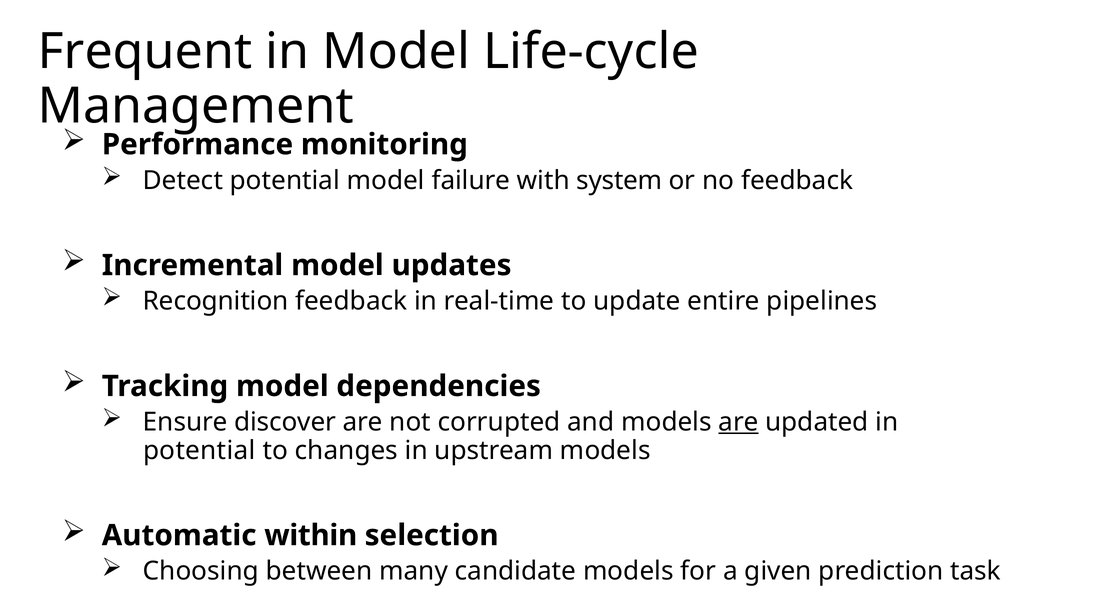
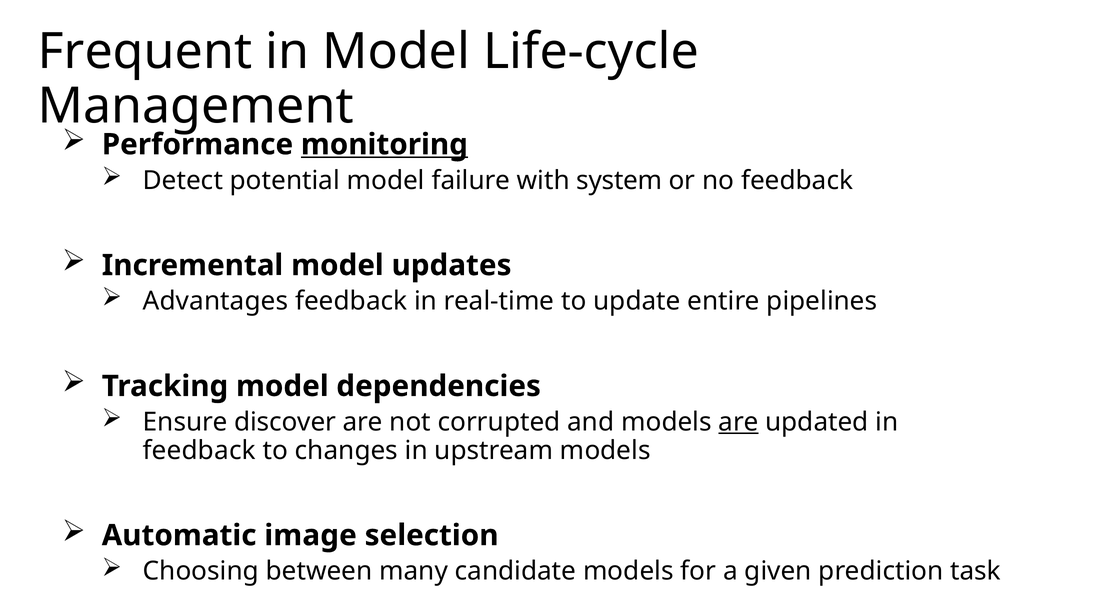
monitoring underline: none -> present (384, 144)
Recognition: Recognition -> Advantages (216, 301)
potential: potential -> feedback (199, 450)
within: within -> image (311, 535)
